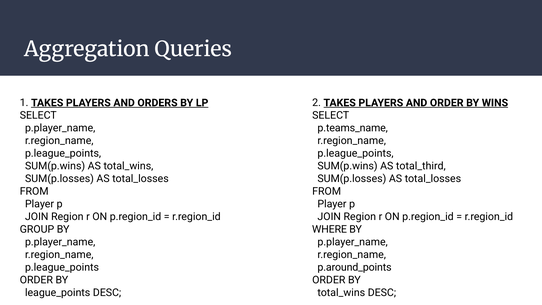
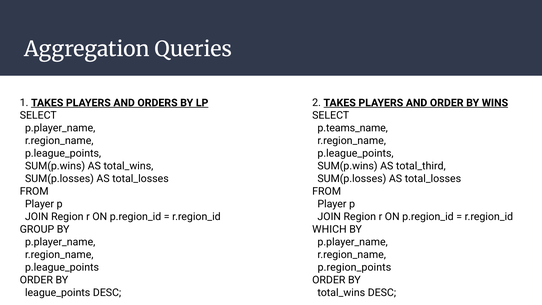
WHERE: WHERE -> WHICH (329, 229)
p.around_points: p.around_points -> p.region_points (354, 267)
